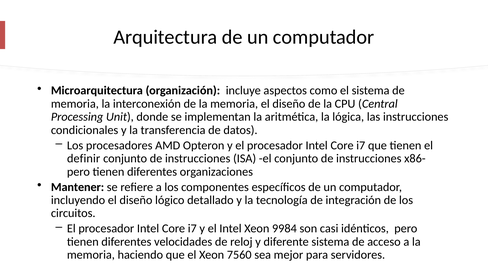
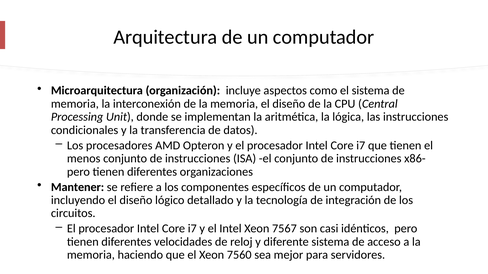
definir: definir -> menos (84, 159)
9984: 9984 -> 7567 (284, 229)
